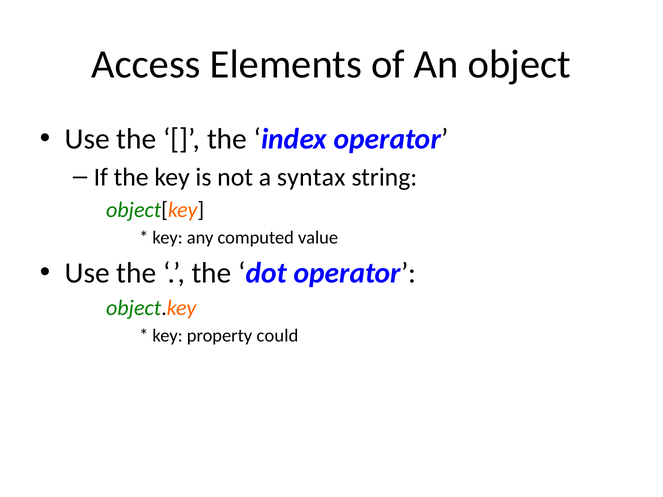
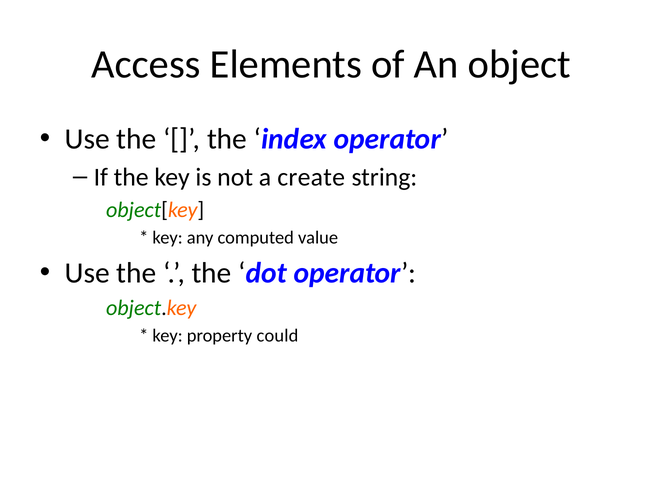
syntax: syntax -> create (311, 177)
